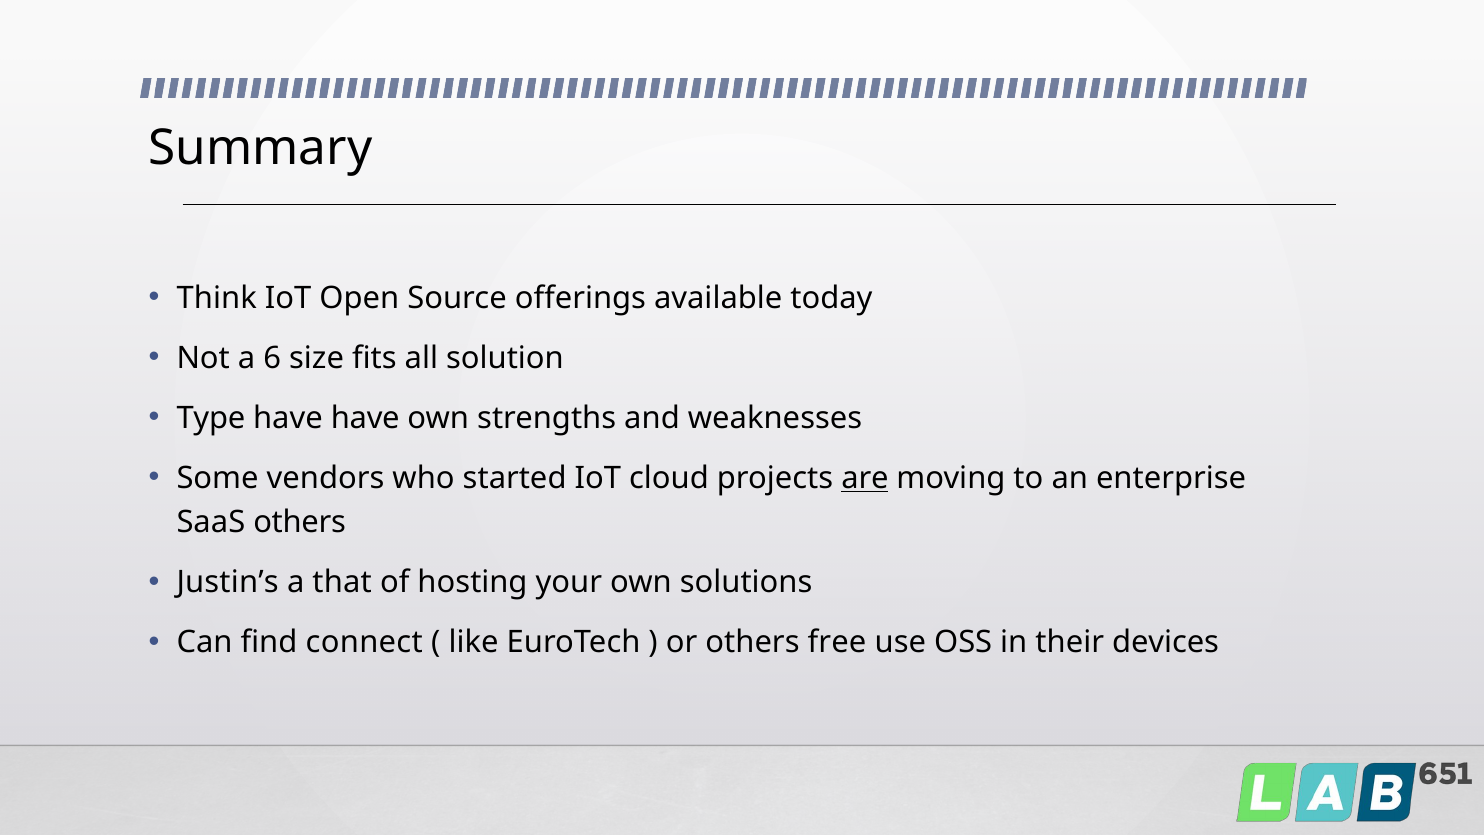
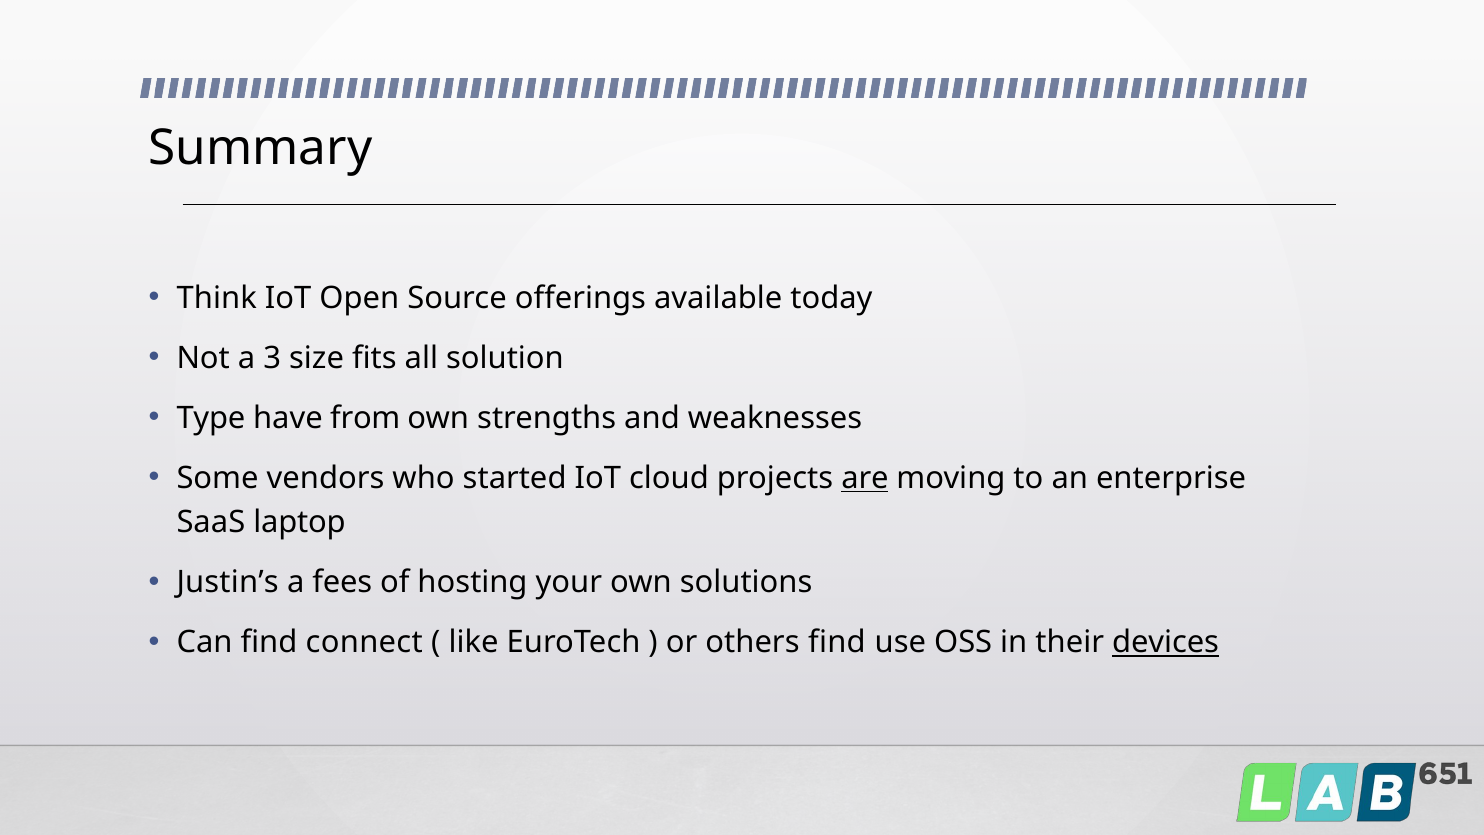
6: 6 -> 3 (272, 358)
have have: have -> from (365, 418)
SaaS others: others -> laptop (300, 523)
that: that -> fees (342, 583)
others free: free -> find (837, 643)
devices underline: none -> present (1166, 643)
